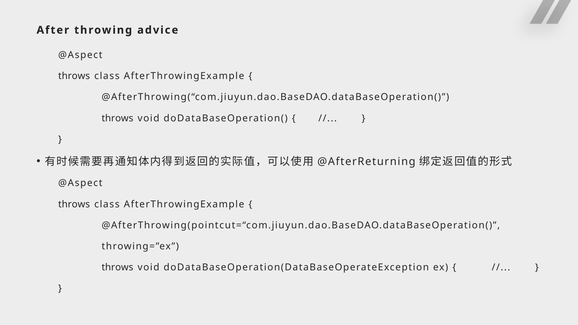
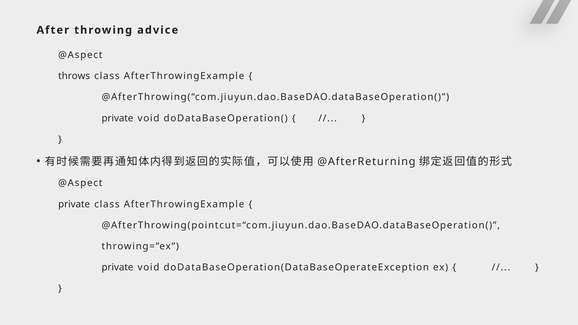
throws: throws -> private (117, 118)
throws: throws -> private (74, 204)
throws: throws -> private (117, 267)
